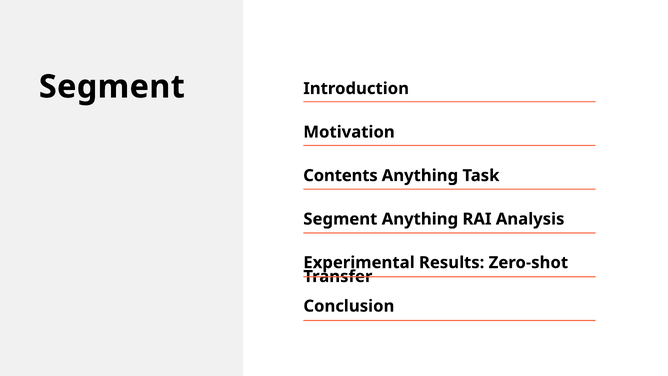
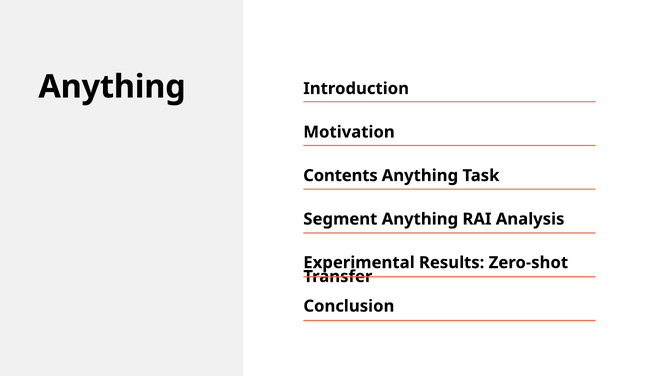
Segment: Segment -> Anything (112, 87)
